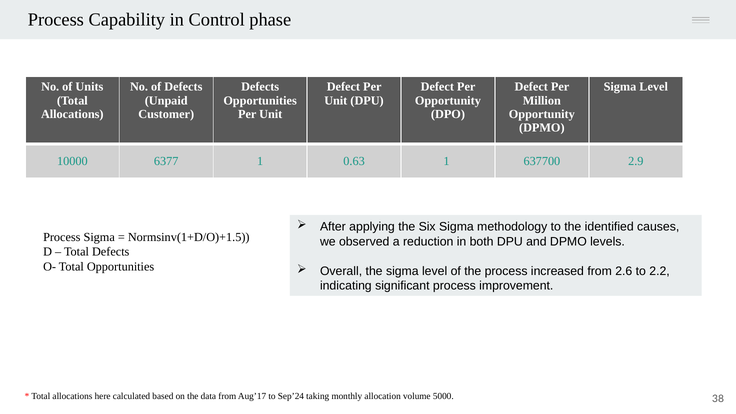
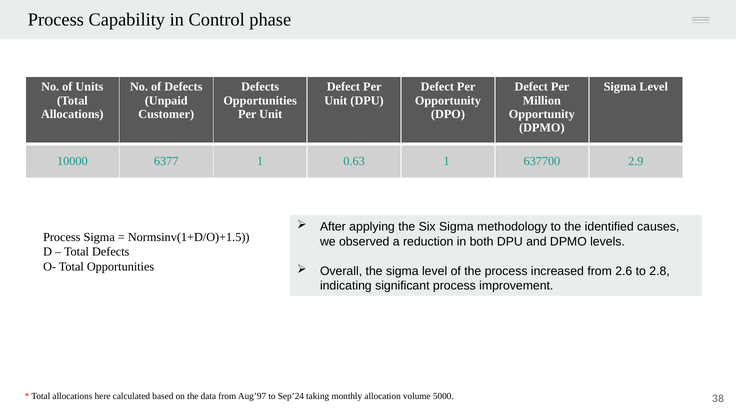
2.2: 2.2 -> 2.8 (660, 271)
Aug’17: Aug’17 -> Aug’97 (252, 396)
